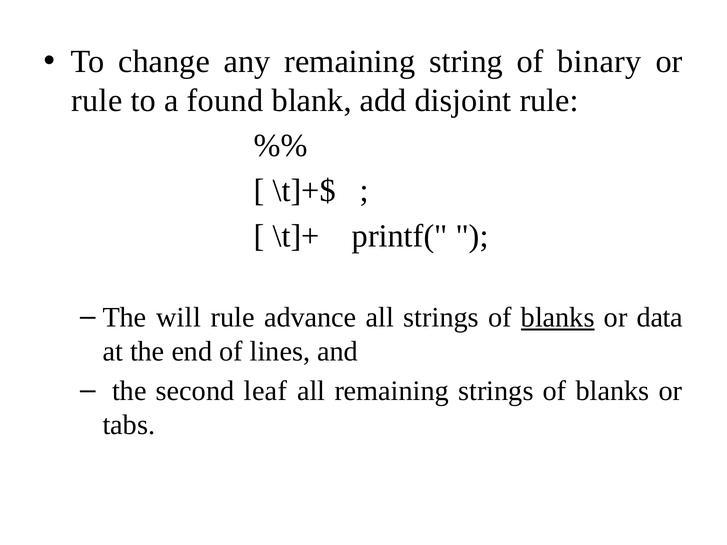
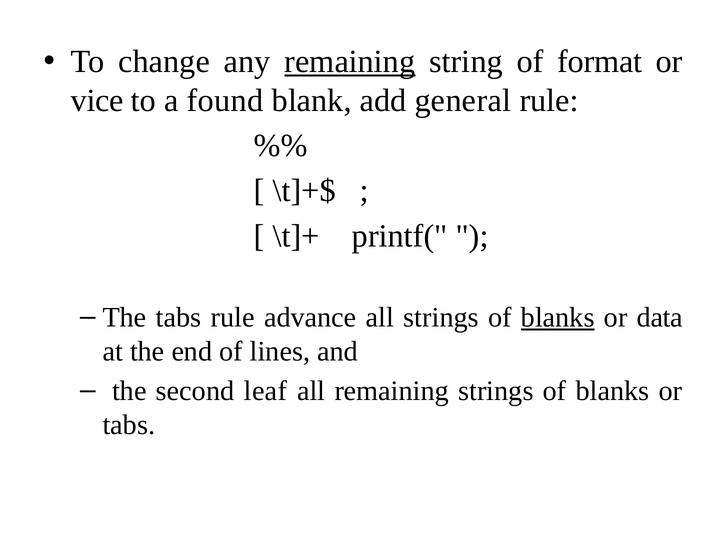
remaining underline: none -> present (350, 62)
binary: binary -> format (600, 62)
rule: rule -> vice (97, 100)
disjoint: disjoint -> general (463, 100)
The will: will -> tabs (179, 318)
